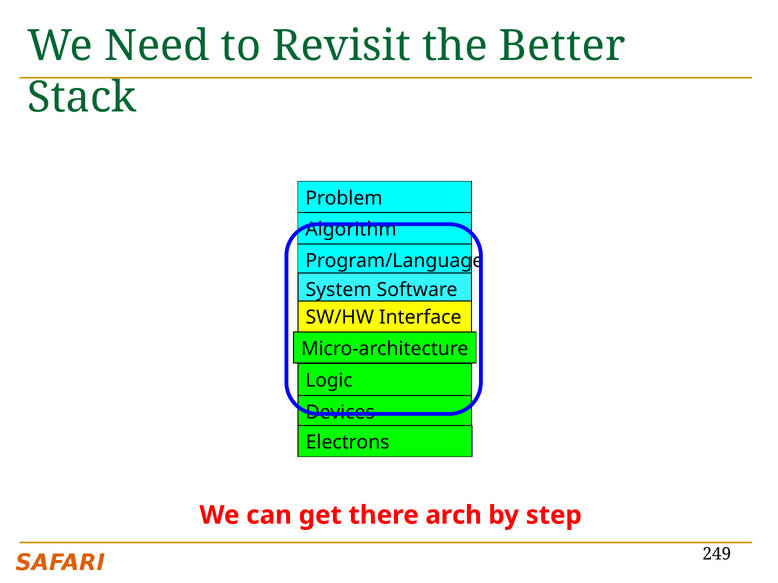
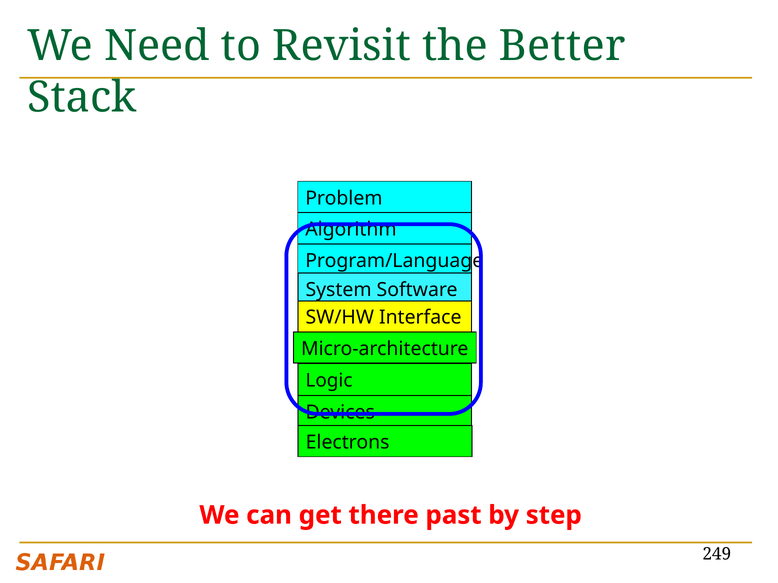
arch: arch -> past (454, 516)
